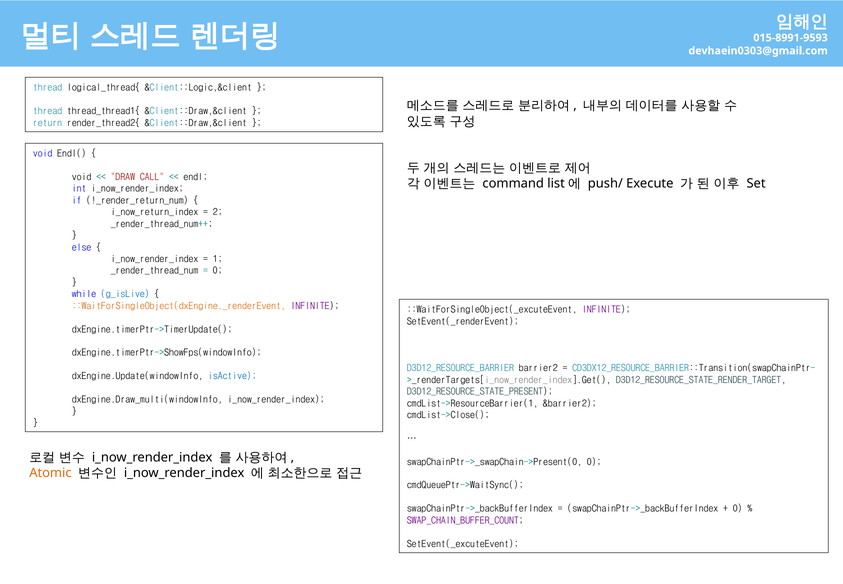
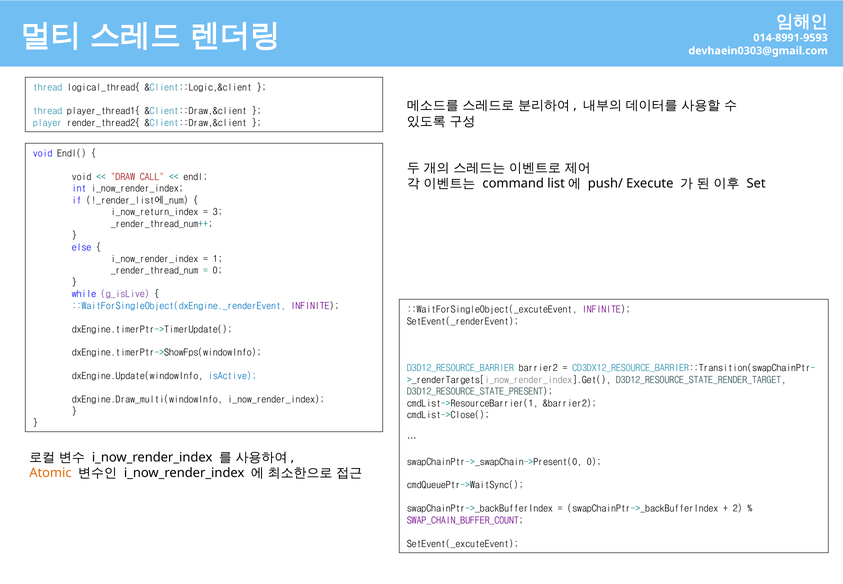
015-8991-9593: 015-8991-9593 -> 014-8991-9593 (791, 38)
thread_thread1{: thread_thread1{ -> player_thread1{ (103, 111)
return: return -> player (48, 123)
!_render_return_num: !_render_return_num -> !_render_list에_num (138, 200)
2: 2 -> 3 (218, 212)
g_isLive colour: blue -> purple (125, 294)
::WaitForSingleObject(dxEngine._renderEvent colour: orange -> blue (179, 306)
0: 0 -> 2 (738, 508)
